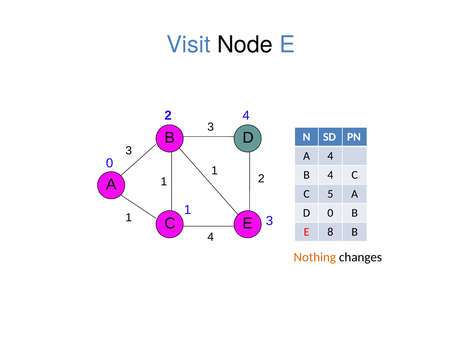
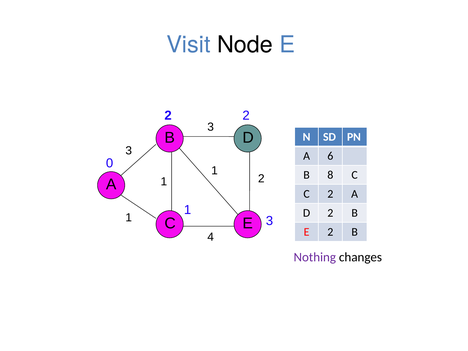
2 4: 4 -> 2 (246, 116)
A 4: 4 -> 6 (330, 156)
B 4: 4 -> 8 (330, 175)
C 5: 5 -> 2 (330, 194)
D 0: 0 -> 2 (330, 213)
E 8: 8 -> 2 (330, 232)
Nothing colour: orange -> purple (315, 257)
